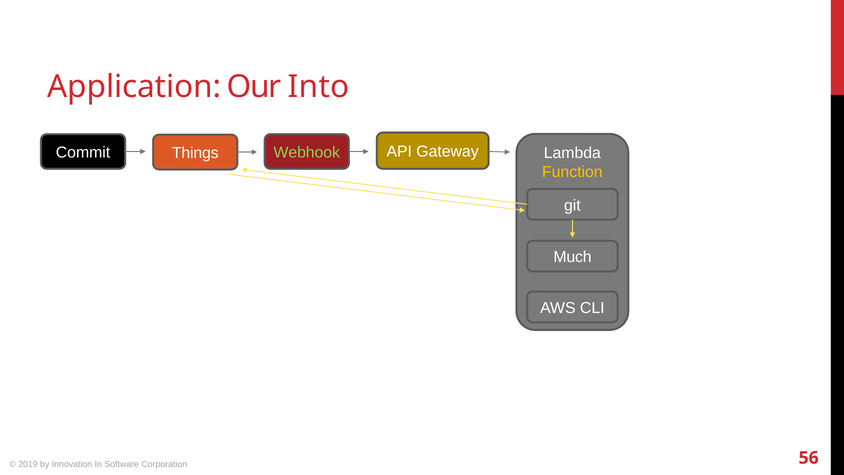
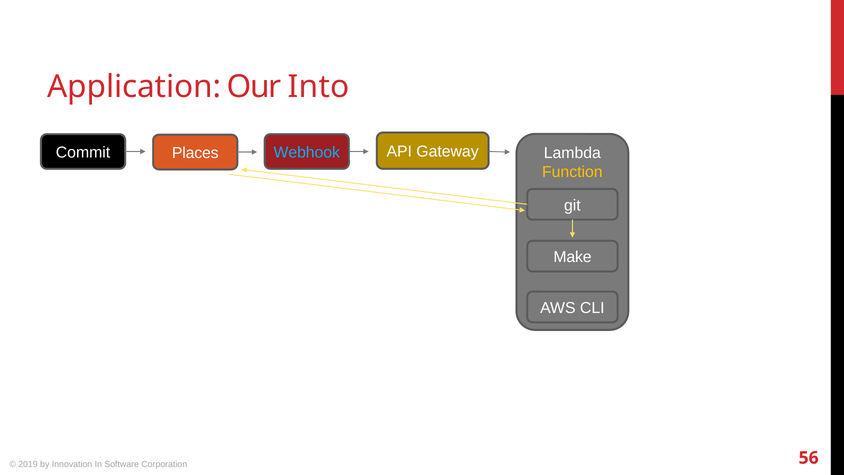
Webhook colour: light green -> light blue (307, 153)
Things: Things -> Places (195, 153)
Much: Much -> Make (572, 257)
